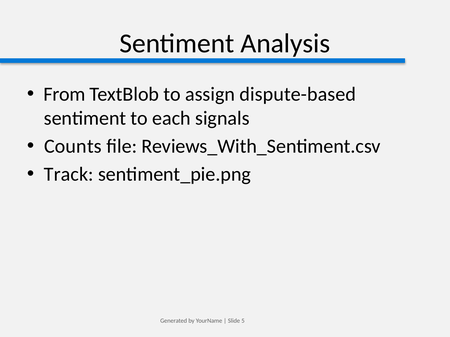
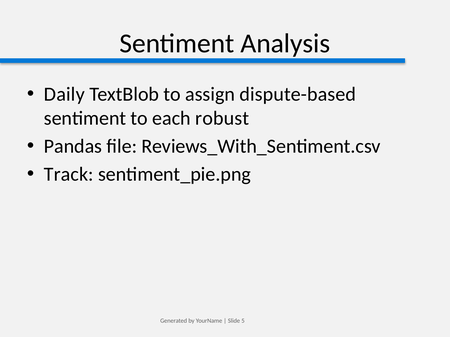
From: From -> Daily (64, 94)
signals: signals -> robust (222, 118)
Counts: Counts -> Pandas (73, 146)
